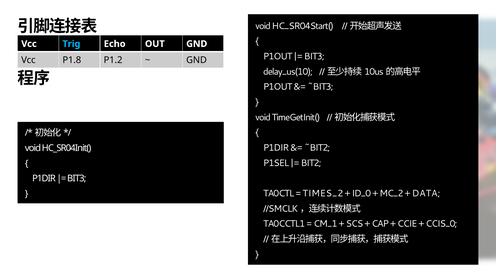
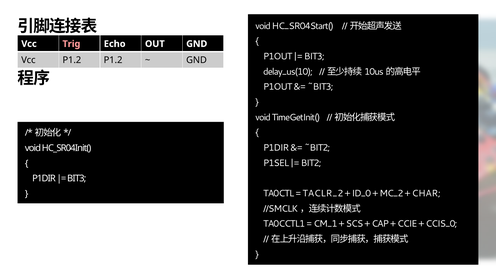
Trig colour: light blue -> pink (71, 44)
Vcc P1.8: P1.8 -> P1.2 (72, 60)
TIMES_2: TIMES_2 -> TACLR_2 (323, 193)
DATA: DATA -> CHAR (426, 193)
